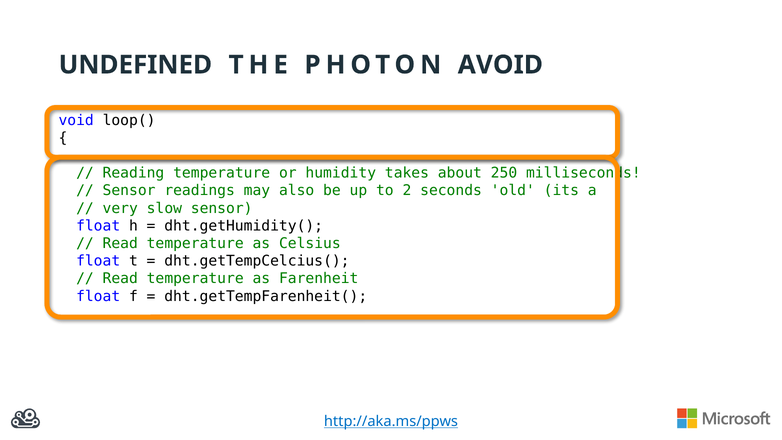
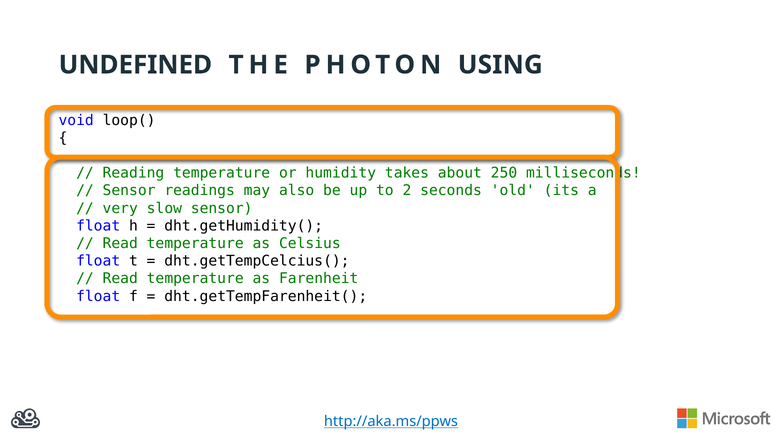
AVOID: AVOID -> USING (500, 65)
